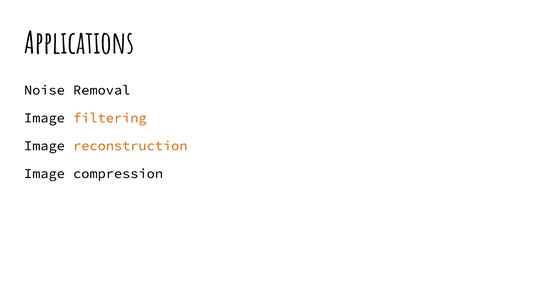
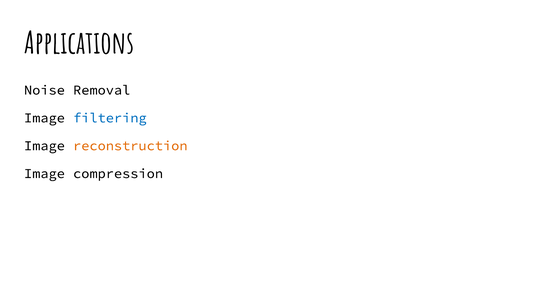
filtering colour: orange -> blue (110, 118)
